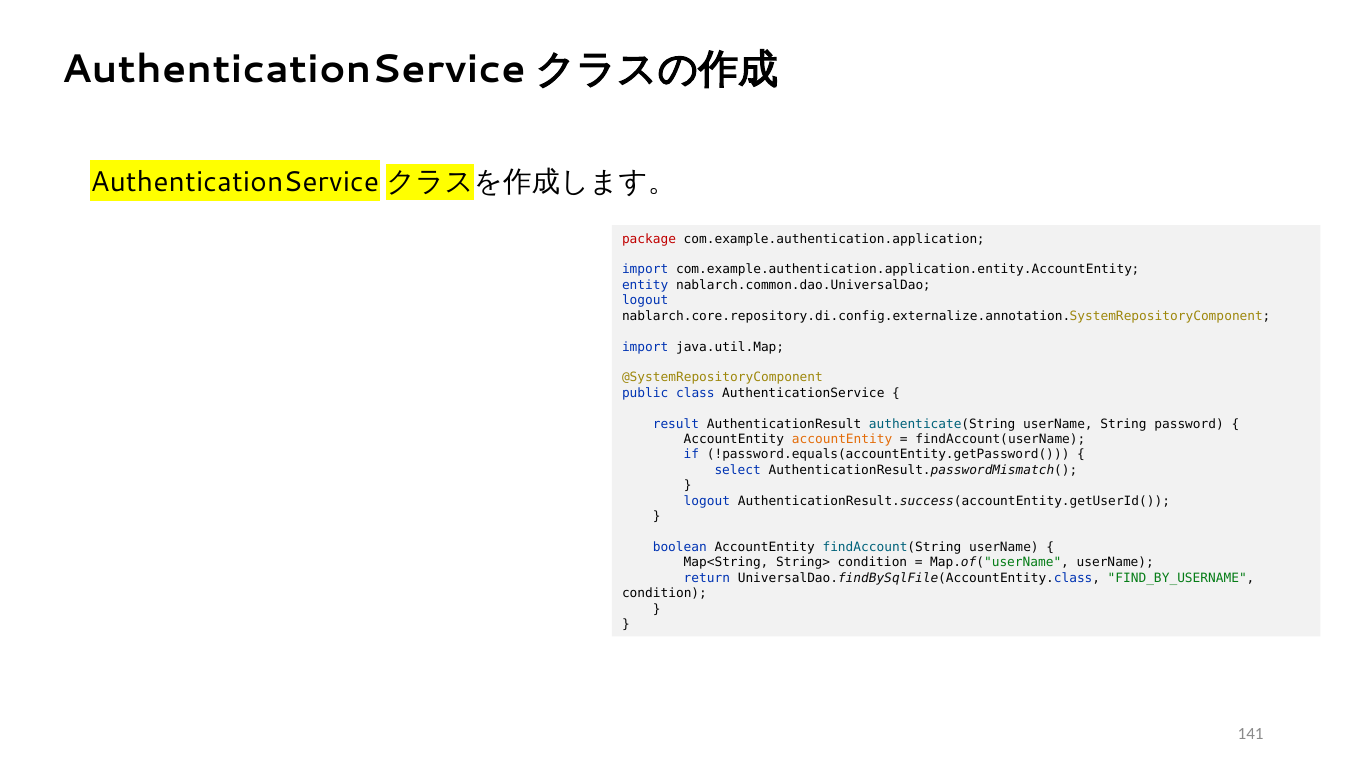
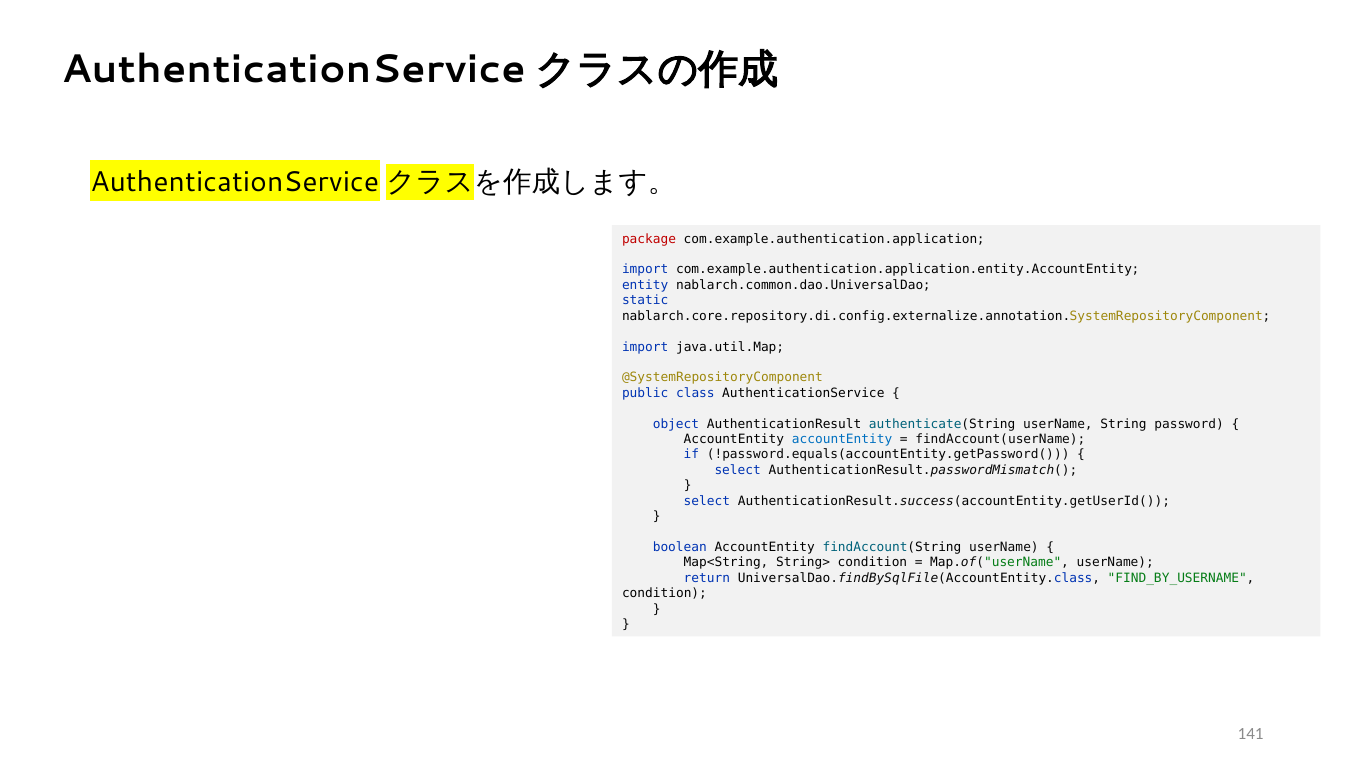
logout: logout -> static (645, 301)
result: result -> object (676, 424)
accountEntity colour: orange -> blue (842, 440)
logout: logout -> select (707, 501)
